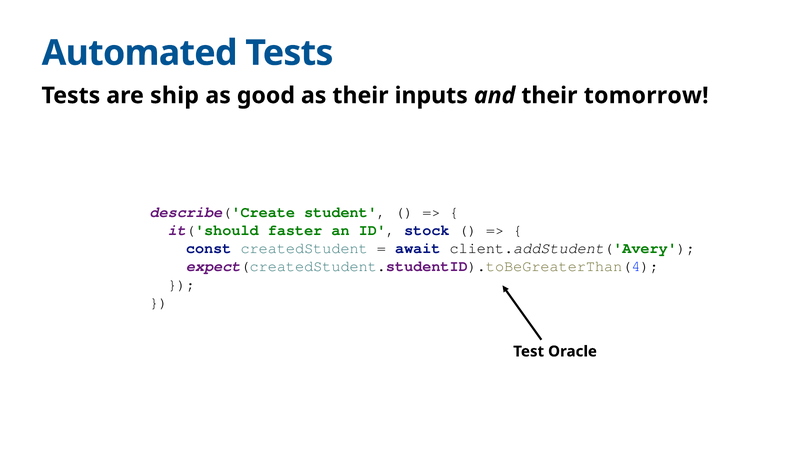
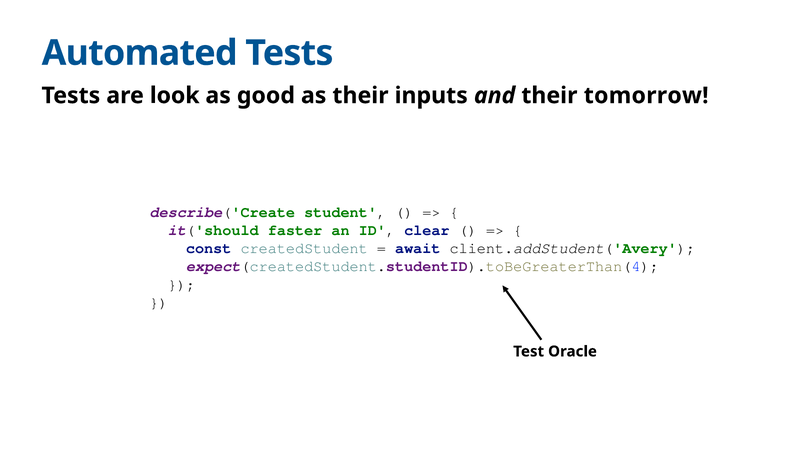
ship: ship -> look (175, 96)
stock: stock -> clear (427, 230)
